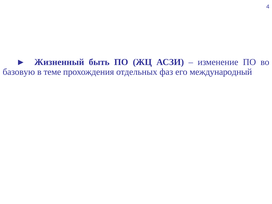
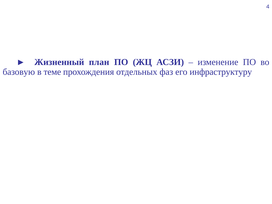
быть: быть -> план (99, 62)
международный: международный -> инфраструктуру (221, 72)
